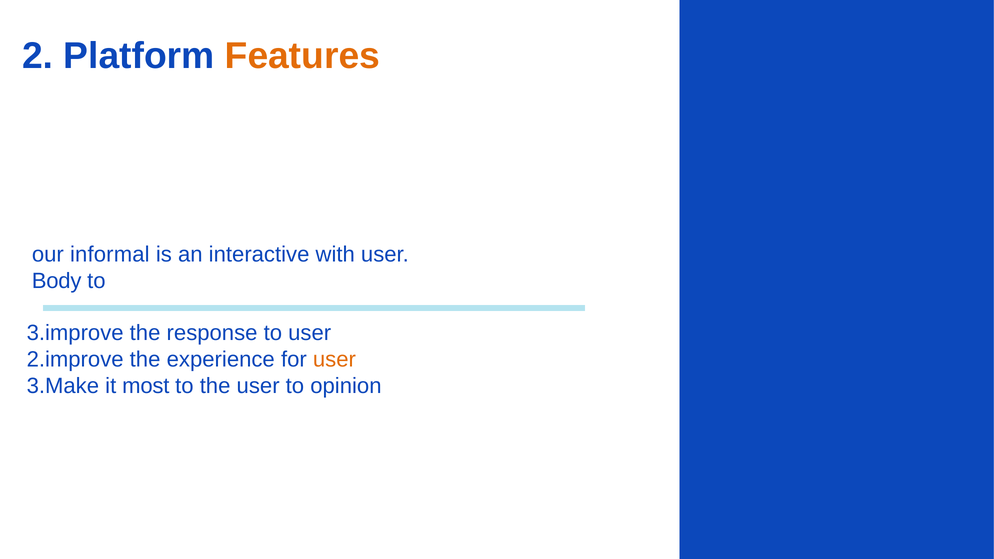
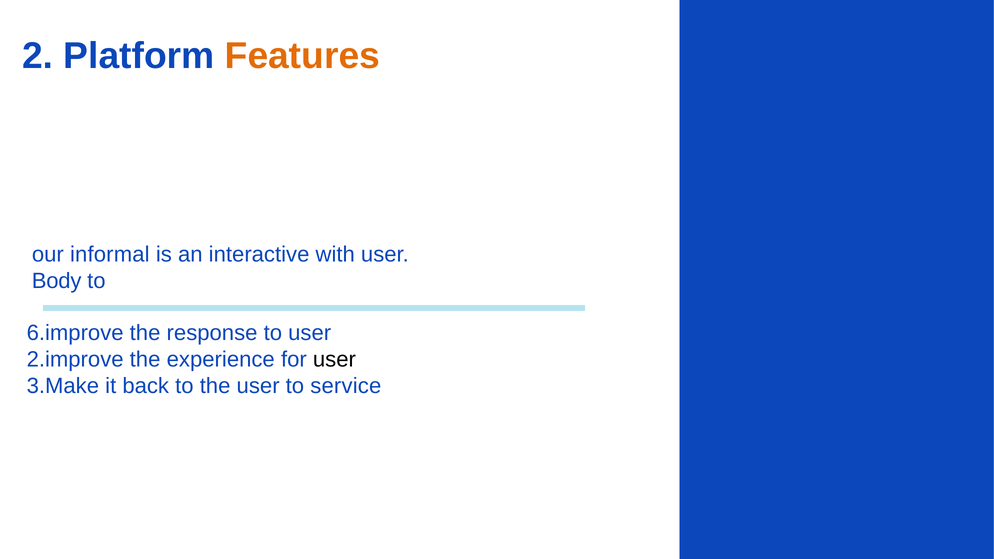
3.improve: 3.improve -> 6.improve (75, 333)
user colour: orange -> black (334, 359)
most: most -> back (146, 386)
opinion: opinion -> service (346, 386)
